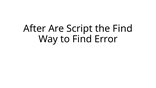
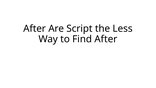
the Find: Find -> Less (123, 28)
Find Error: Error -> After (106, 39)
